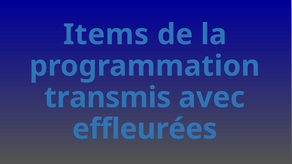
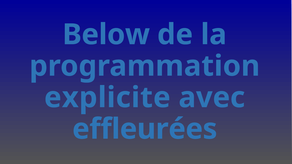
Items: Items -> Below (106, 35)
transmis: transmis -> explicite (107, 98)
